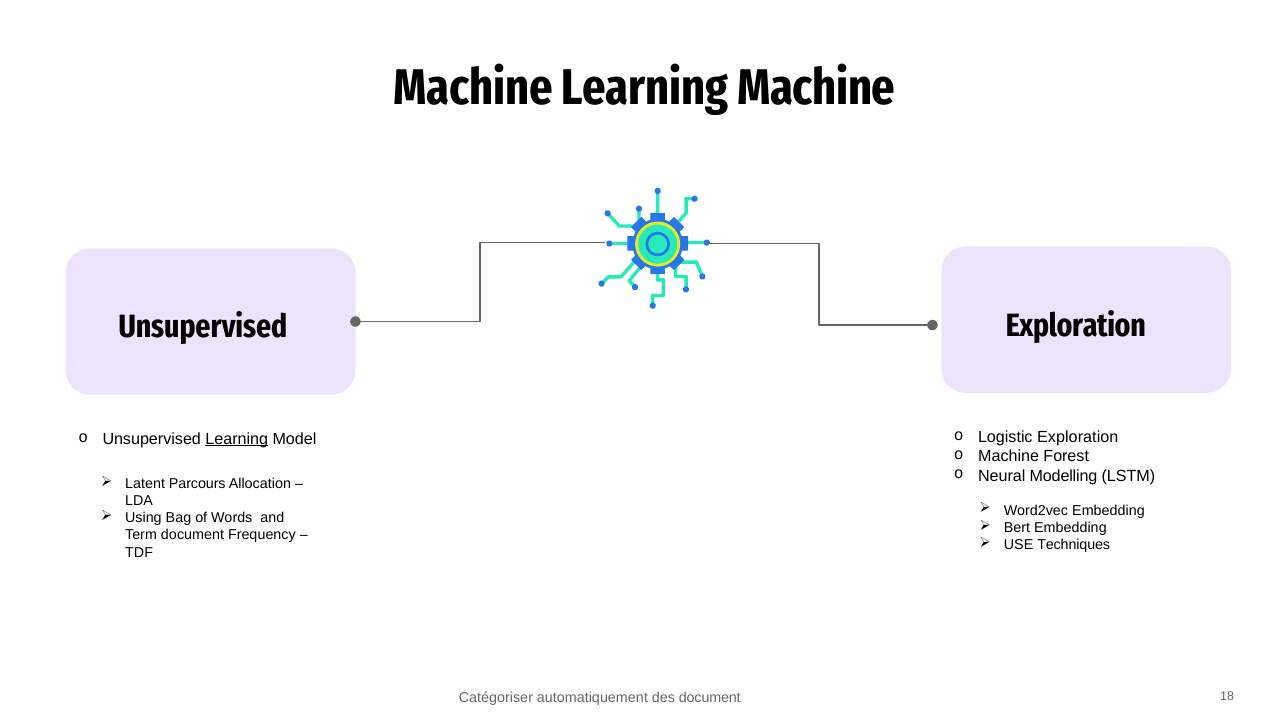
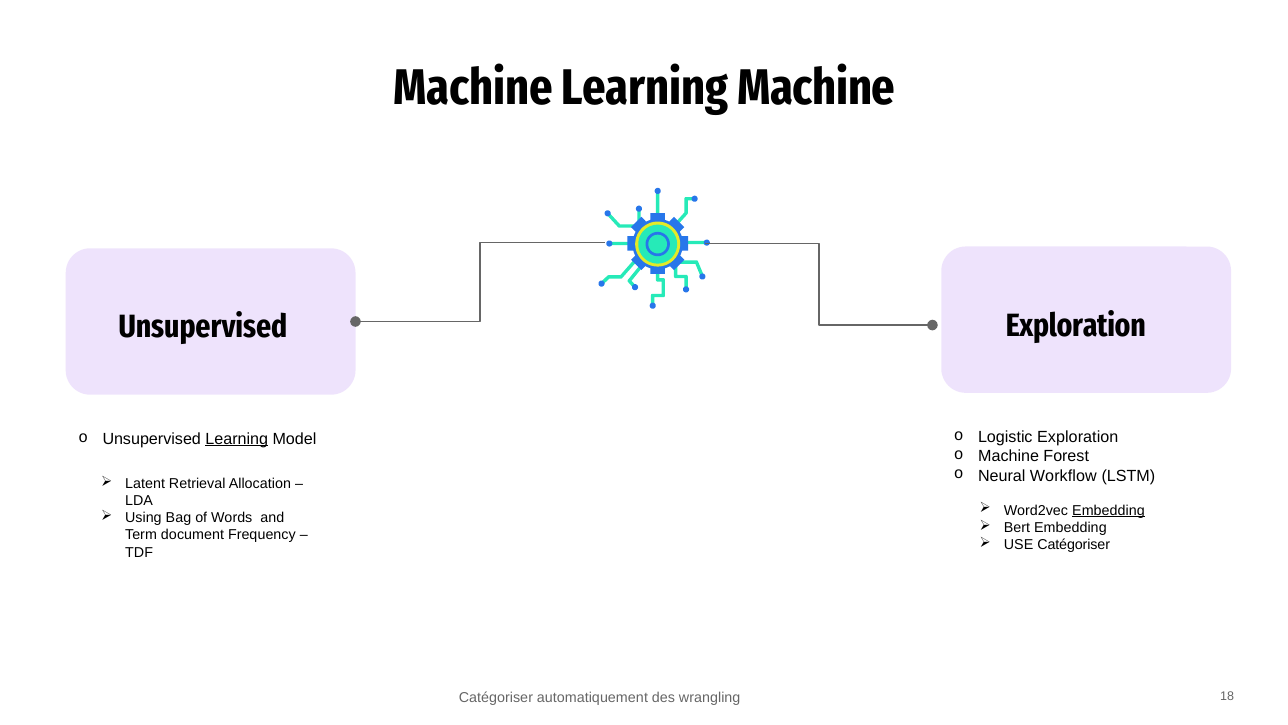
Modelling: Modelling -> Workflow (1063, 475)
Parcours: Parcours -> Retrieval (197, 484)
Embedding underline: none -> present (1108, 510)
USE Techniques: Techniques -> Catégoriser (1074, 545)
des document: document -> wrangling (710, 697)
